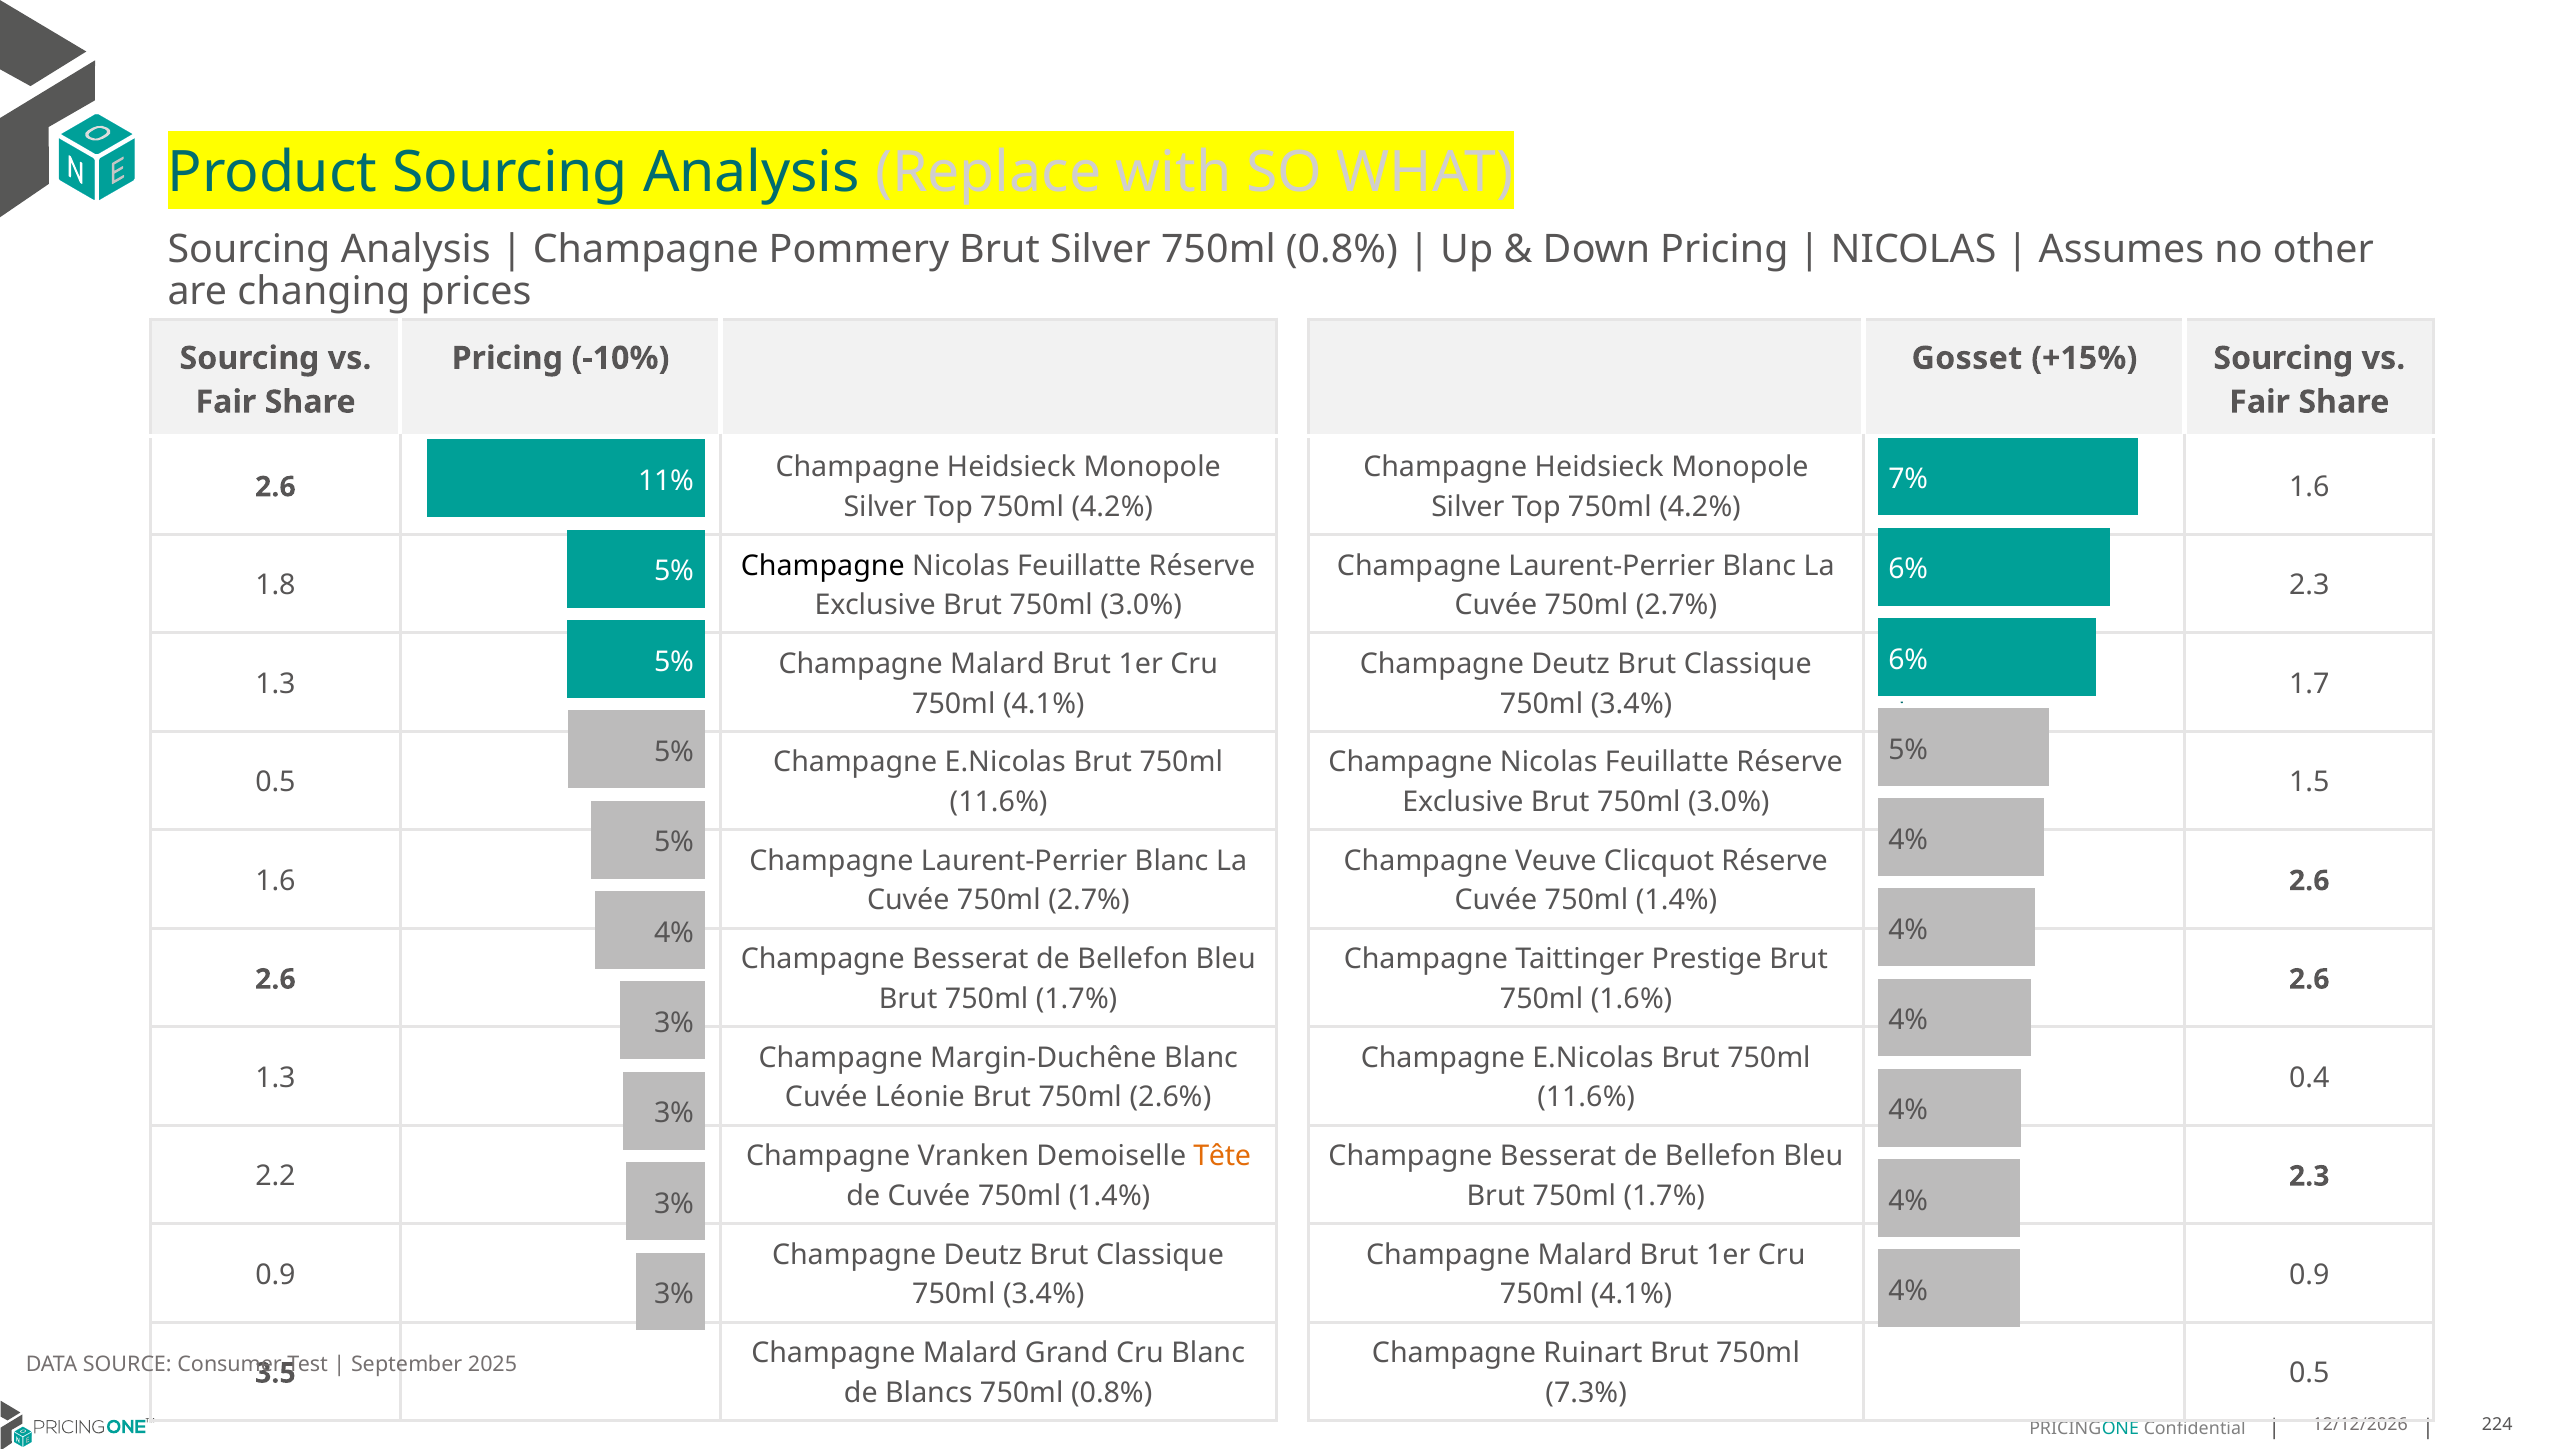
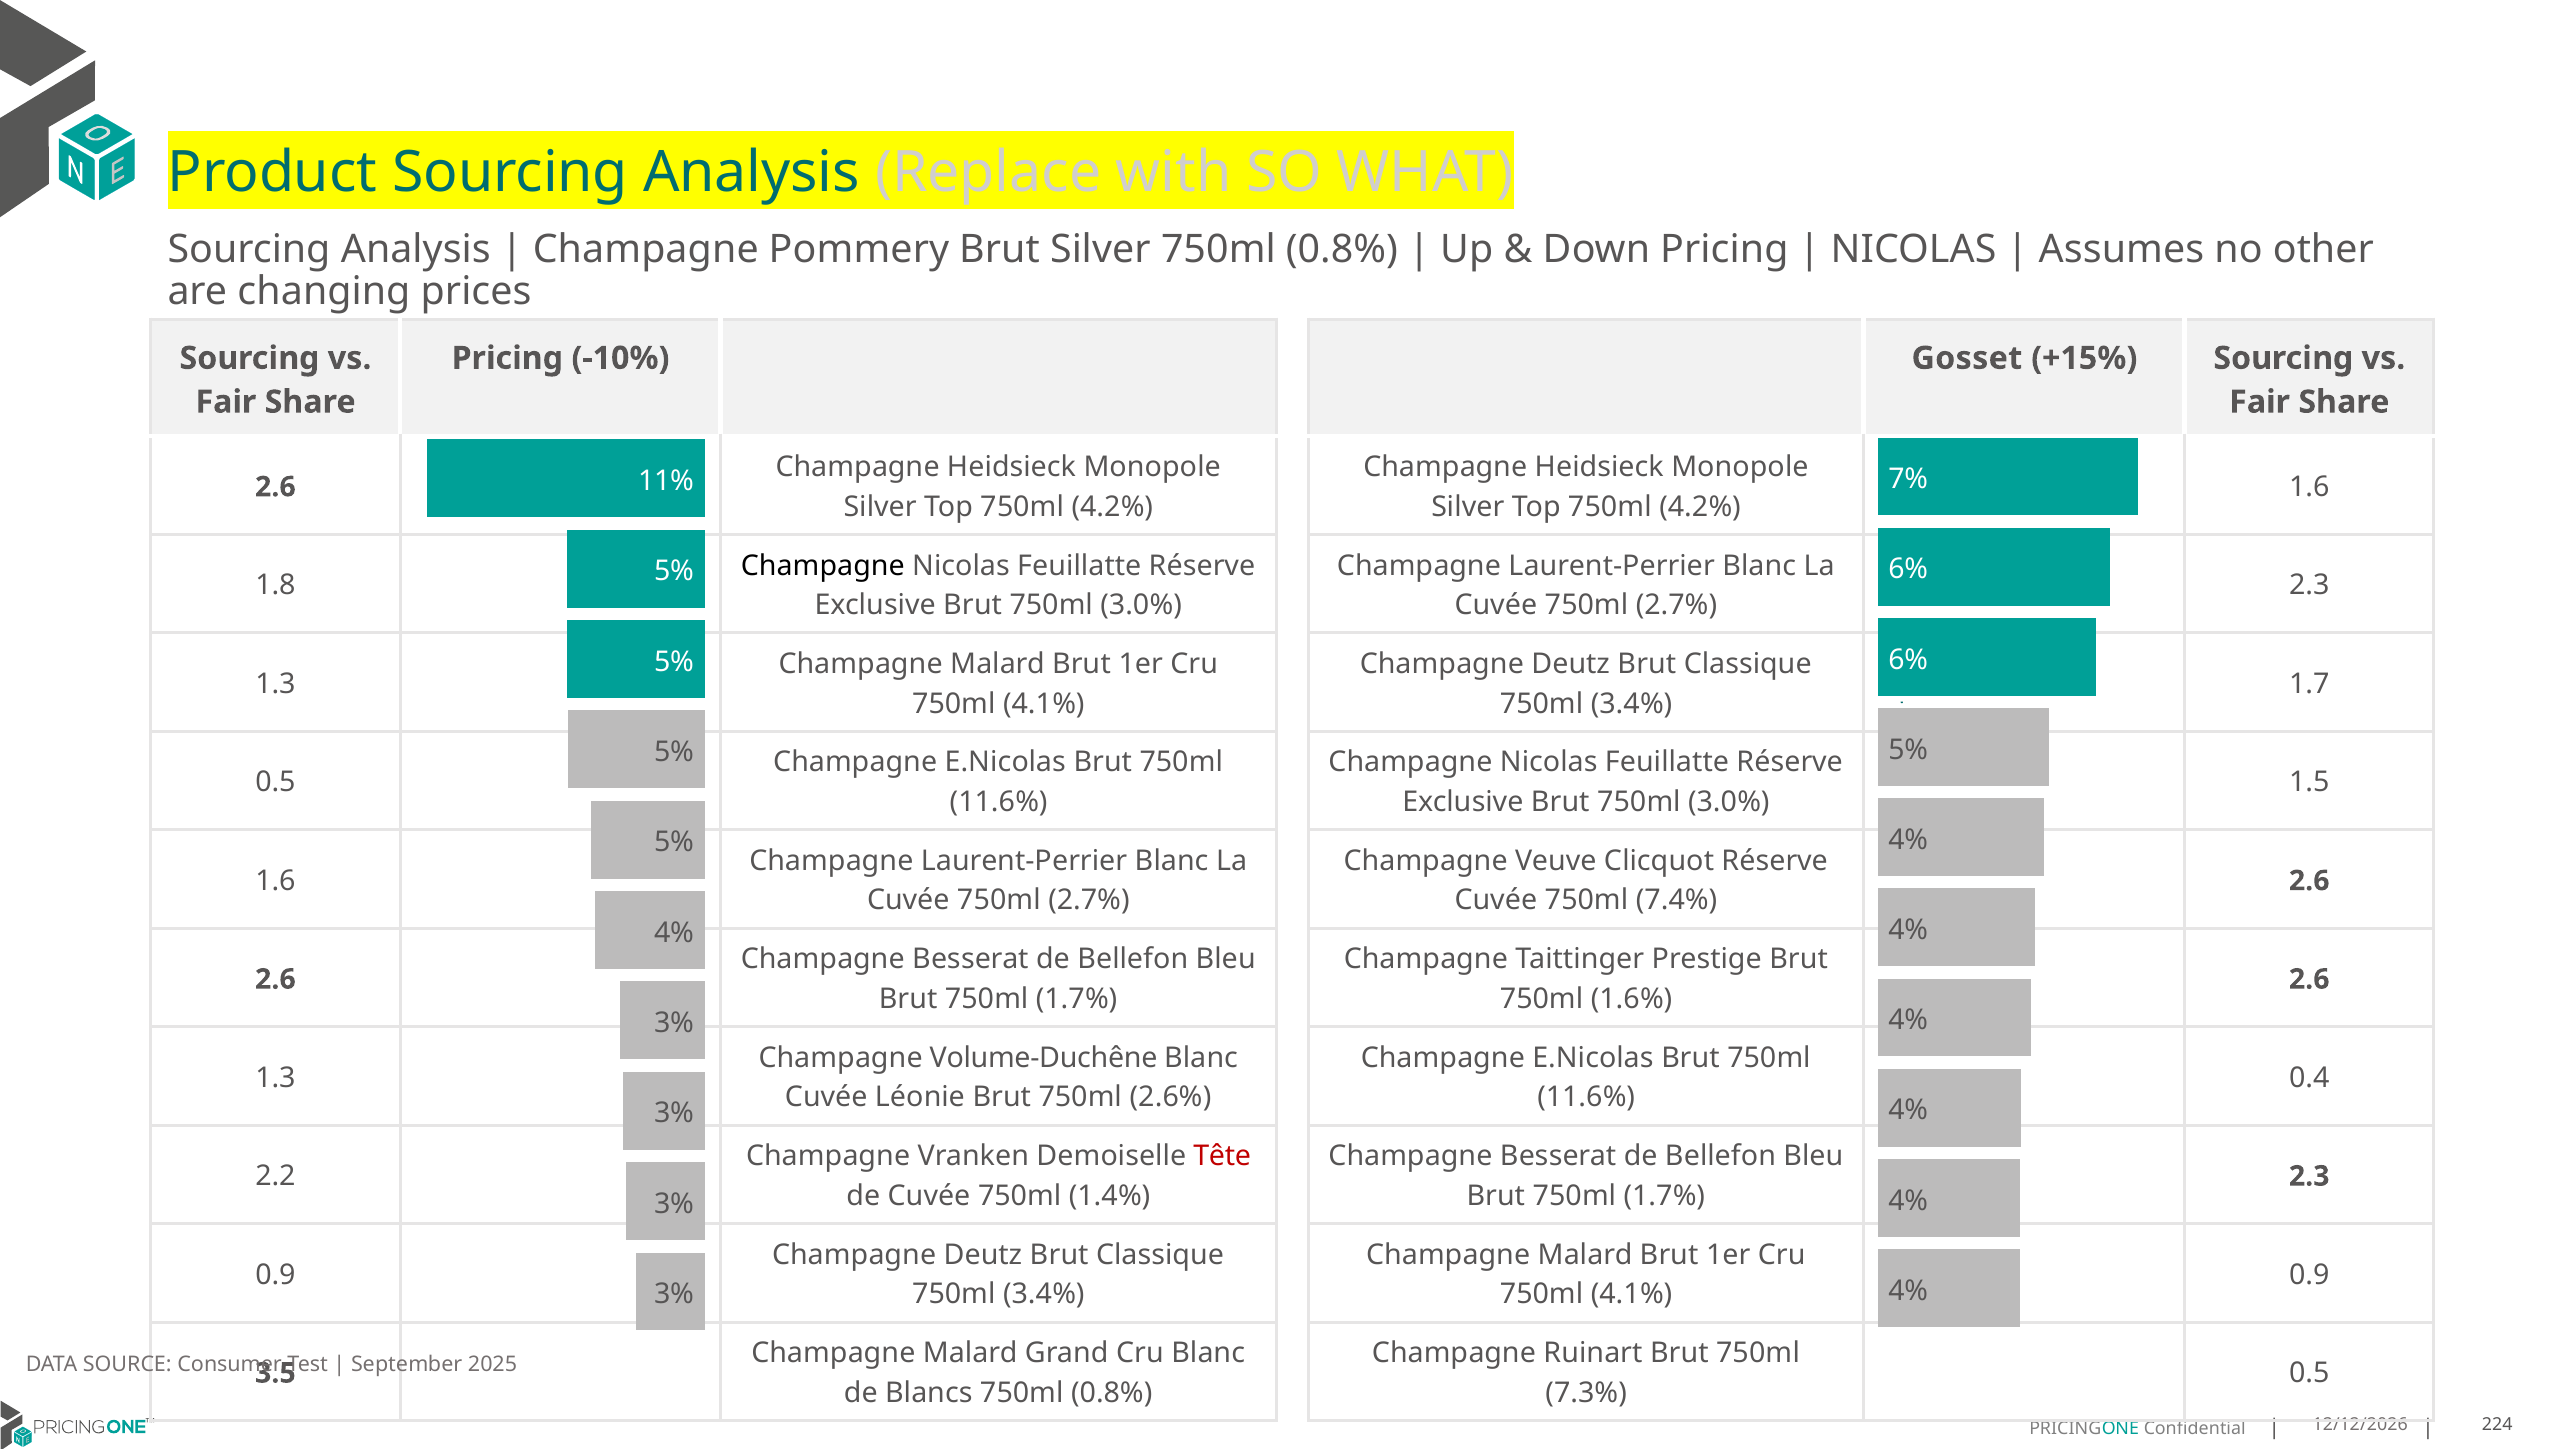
1.4%: 1.4% -> 7.4% (1677, 901)
Margin-Duchêne: Margin-Duchêne -> Volume-Duchêne (1044, 1058)
Tête colour: orange -> red (1222, 1156)
